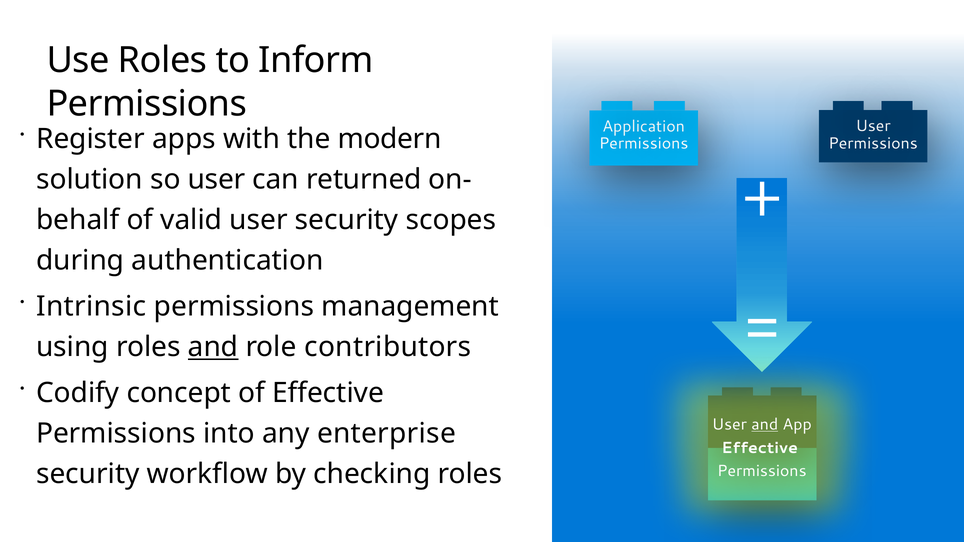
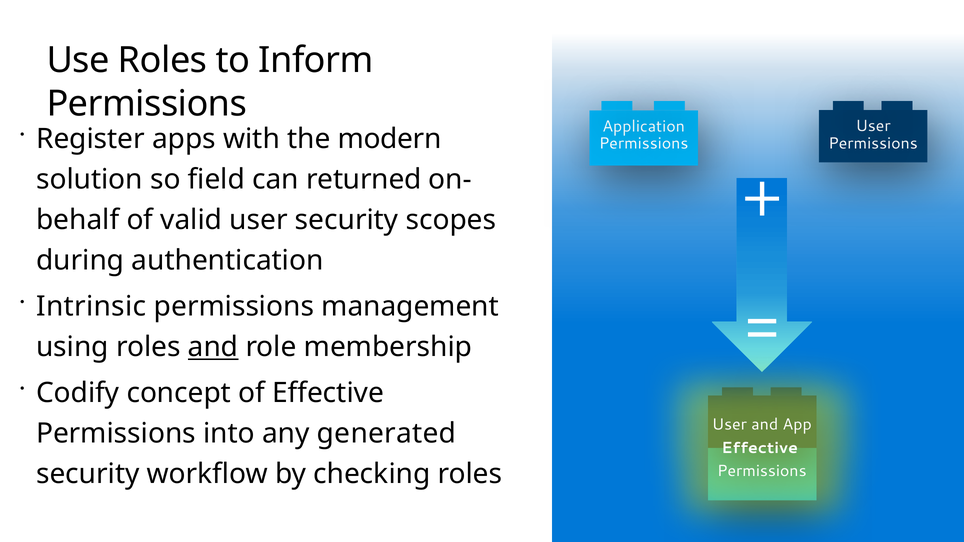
so user: user -> field (216, 180)
contributors: contributors -> membership (388, 347)
and underline: present -> none (765, 425)
enterprise: enterprise -> generated (387, 434)
